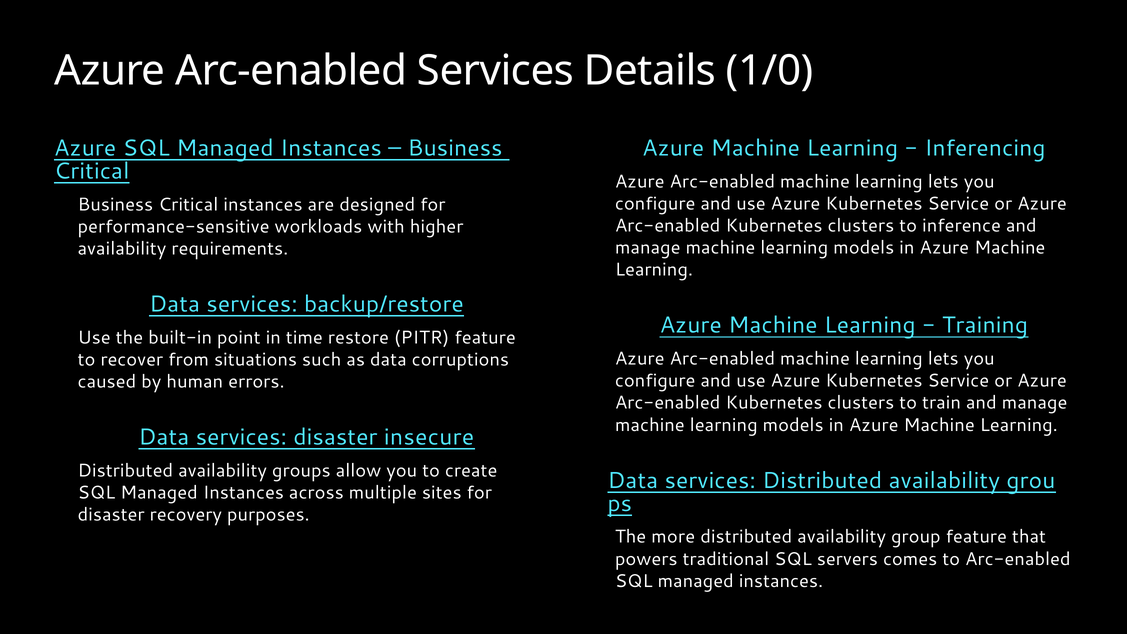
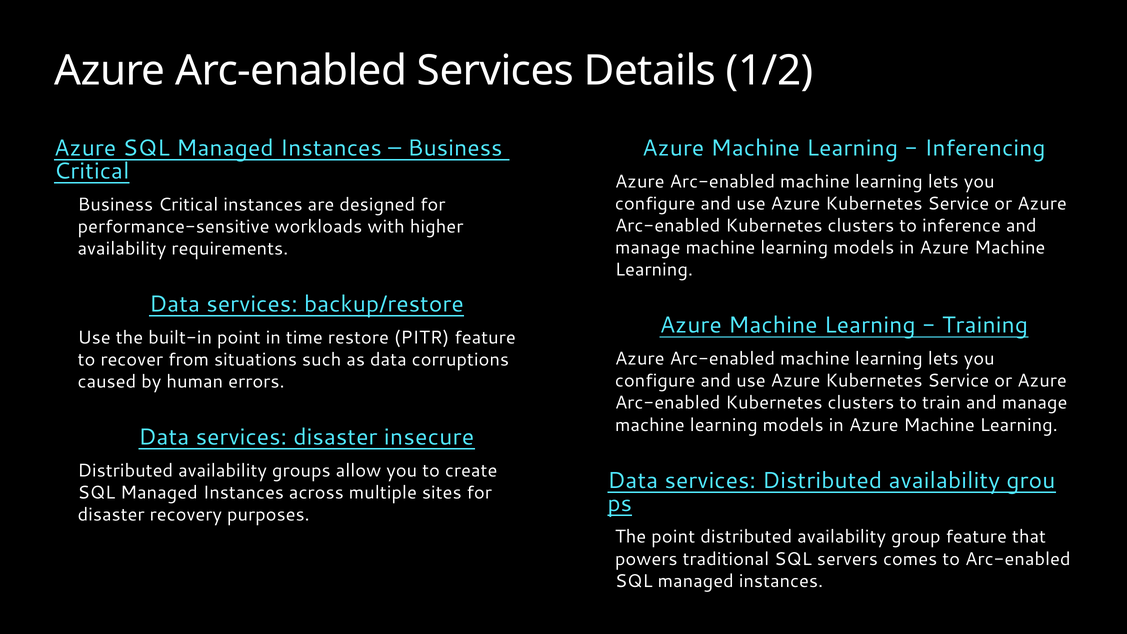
1/0: 1/0 -> 1/2 (770, 71)
The more: more -> point (673, 537)
